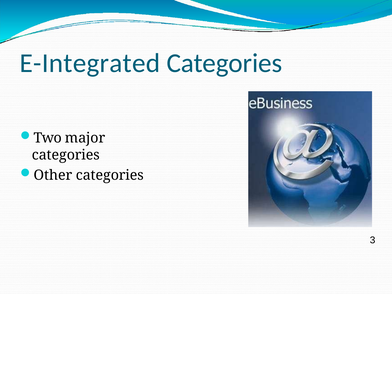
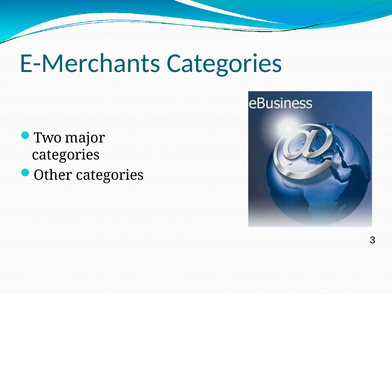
E-Integrated: E-Integrated -> E-Merchants (90, 63)
